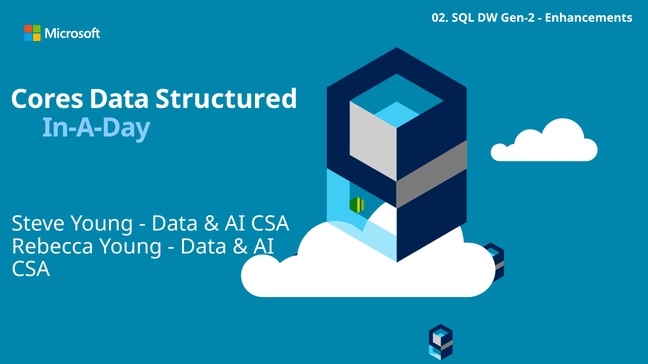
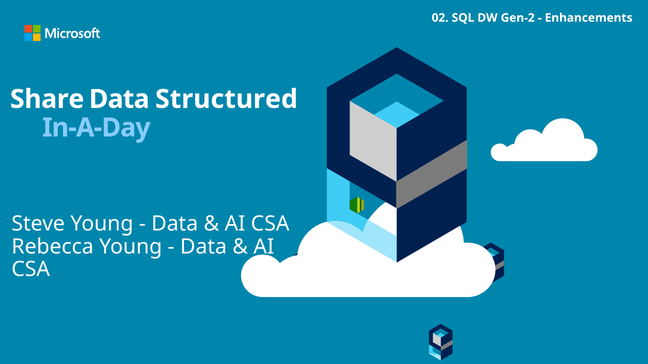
Cores: Cores -> Share (47, 99)
